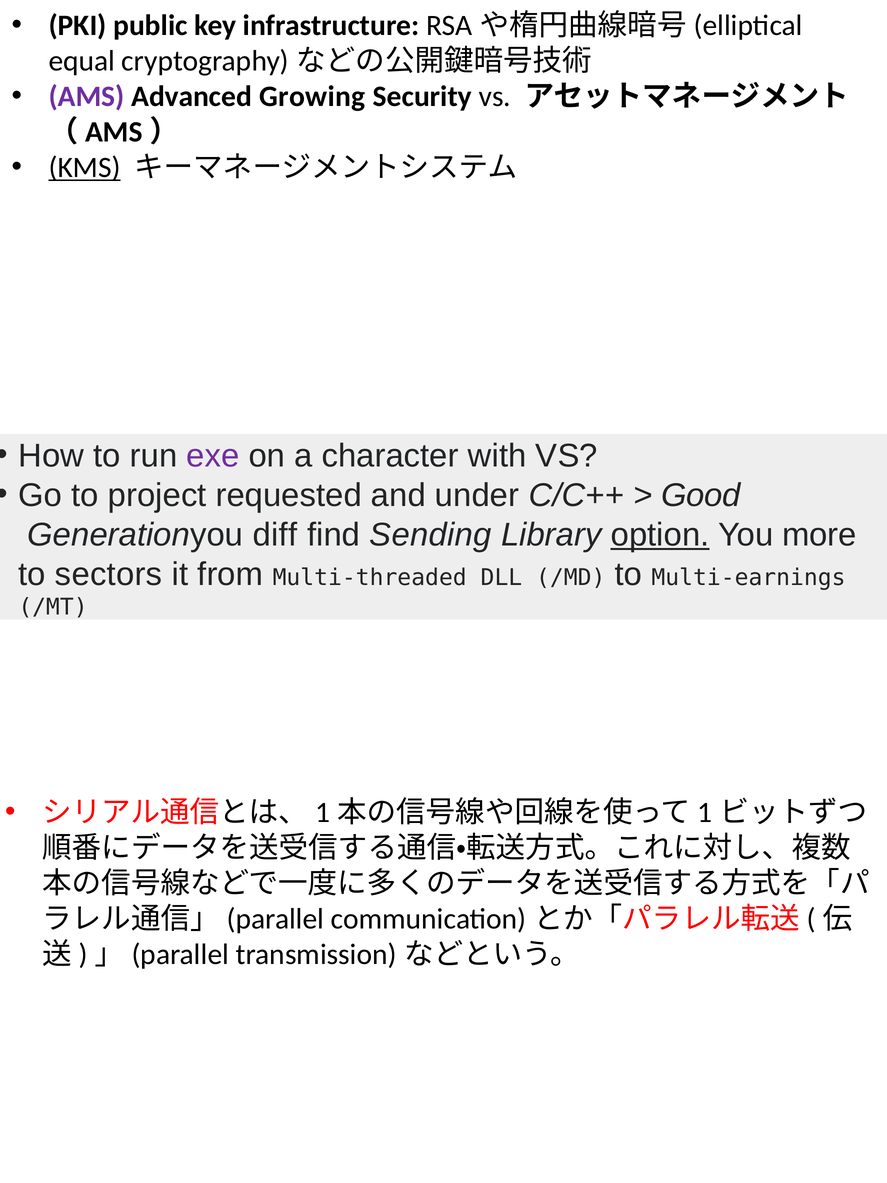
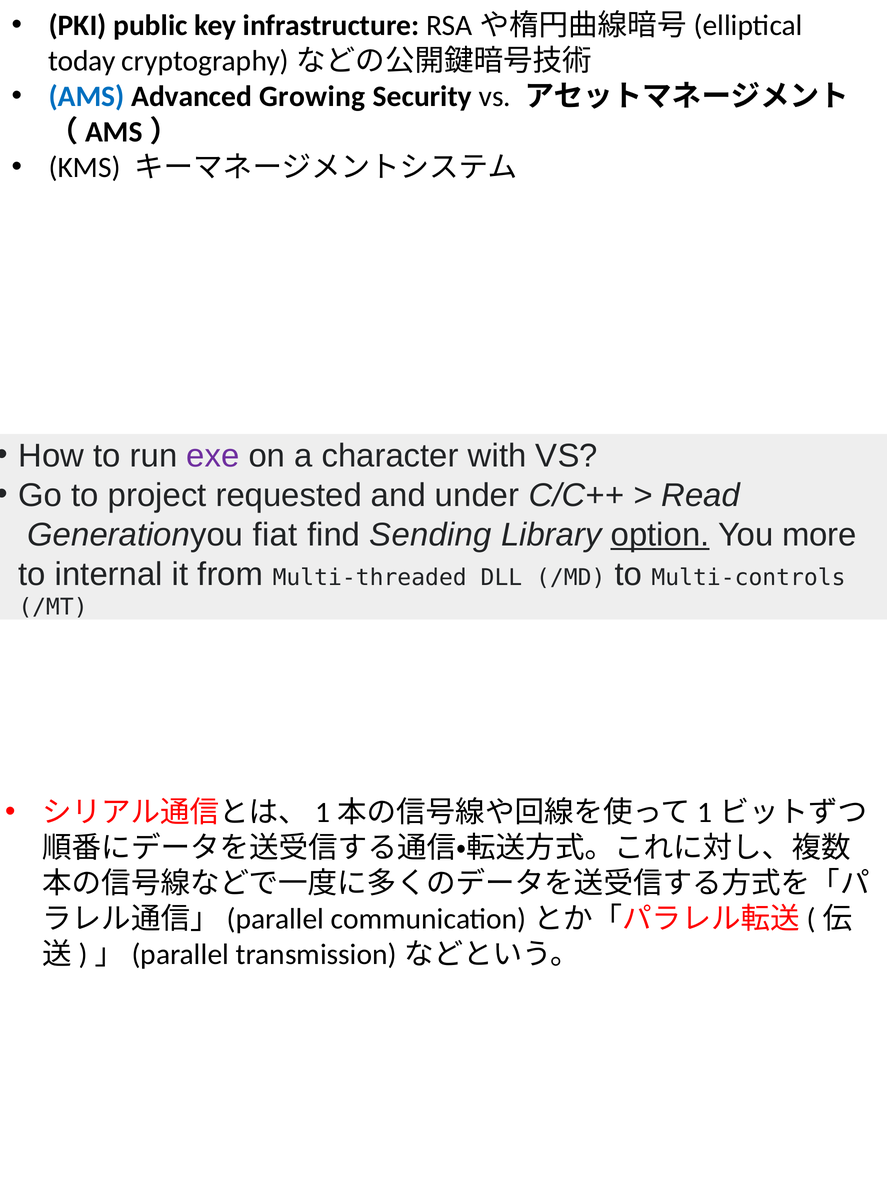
equal: equal -> today (82, 61)
AMS colour: purple -> blue (87, 97)
KMS underline: present -> none (85, 168)
Good: Good -> Read (701, 495)
diff: diff -> fiat (275, 535)
sectors: sectors -> internal (109, 574)
Multi-earnings: Multi-earnings -> Multi-controls (749, 577)
